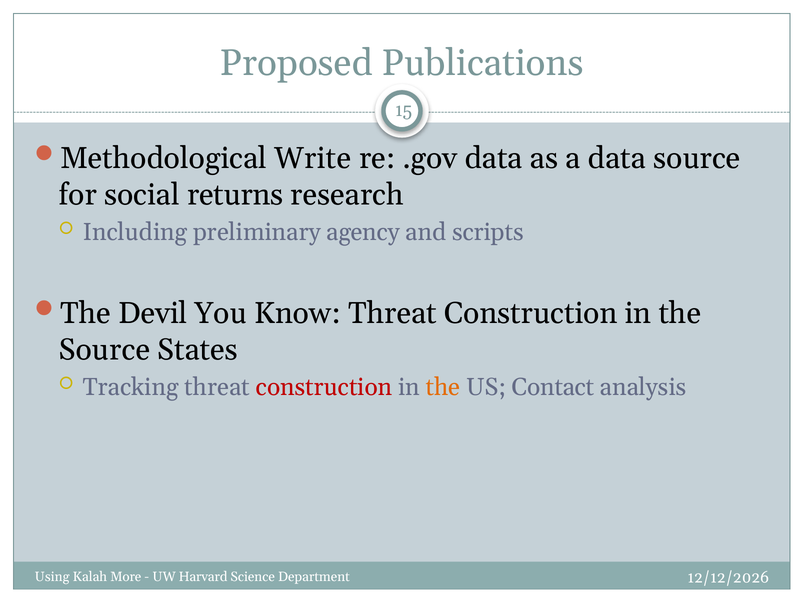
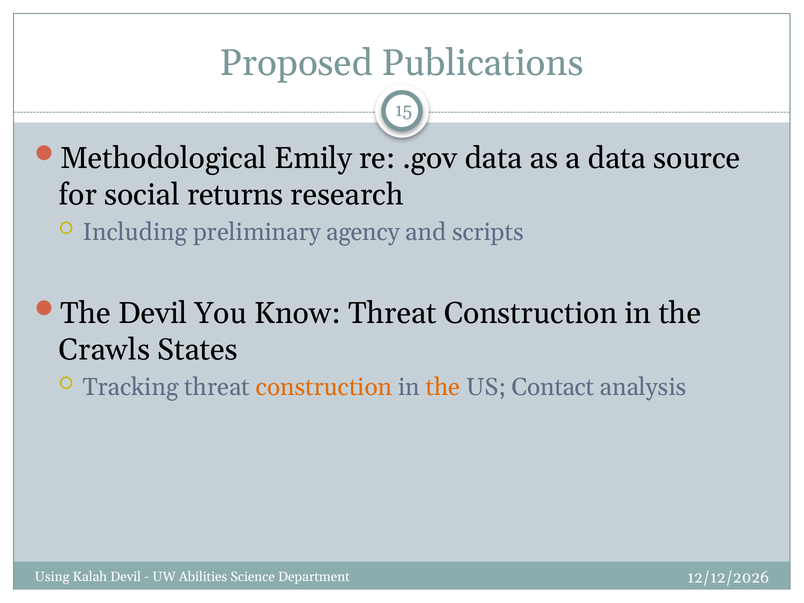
Write: Write -> Emily (313, 158)
Source: Source -> Crawls (104, 350)
construction colour: red -> orange (324, 387)
Kalah More: More -> Devil (126, 577)
Harvard: Harvard -> Abilities (203, 577)
